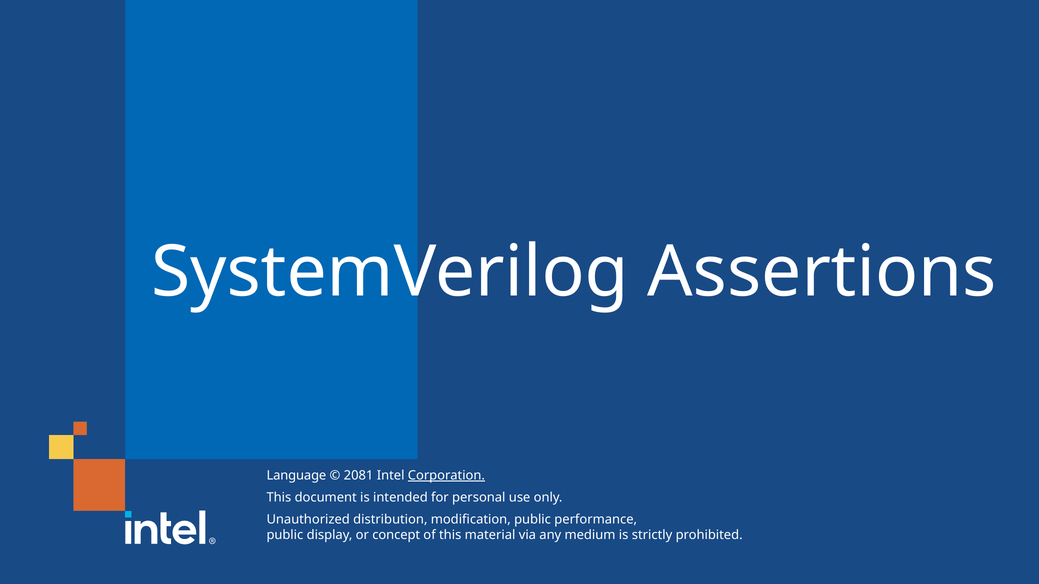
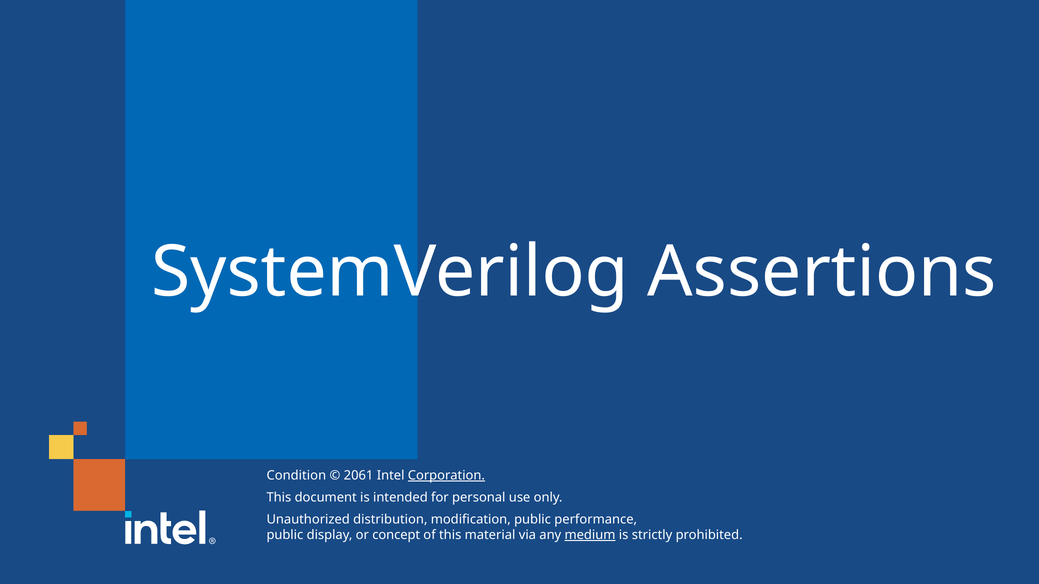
Language: Language -> Condition (296, 476)
2081: 2081 -> 2061 (359, 476)
medium underline: none -> present (590, 535)
